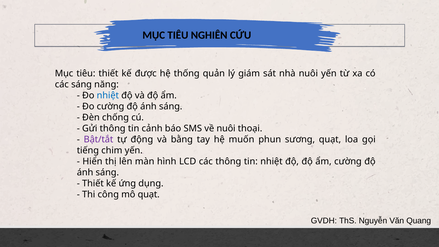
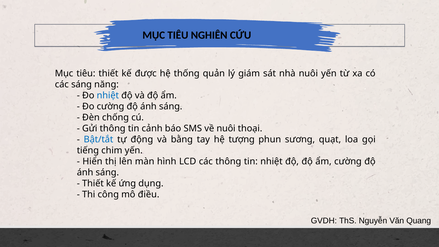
Bật/tắt colour: purple -> blue (98, 139)
muốn: muốn -> tượng (242, 139)
mô quạt: quạt -> điều (149, 194)
